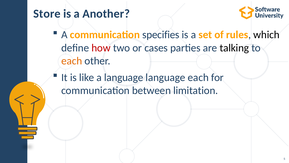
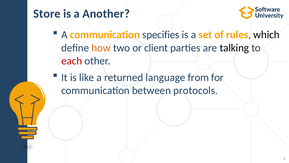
how colour: red -> orange (101, 48)
cases: cases -> client (156, 48)
each colour: orange -> red (72, 61)
a language: language -> returned (124, 77)
language each: each -> from (198, 77)
limitation: limitation -> protocols (196, 90)
